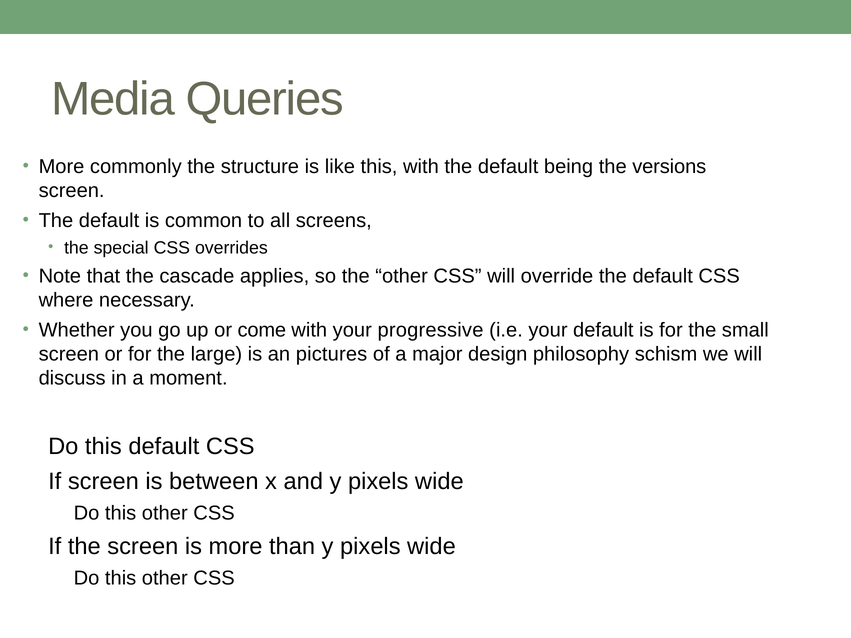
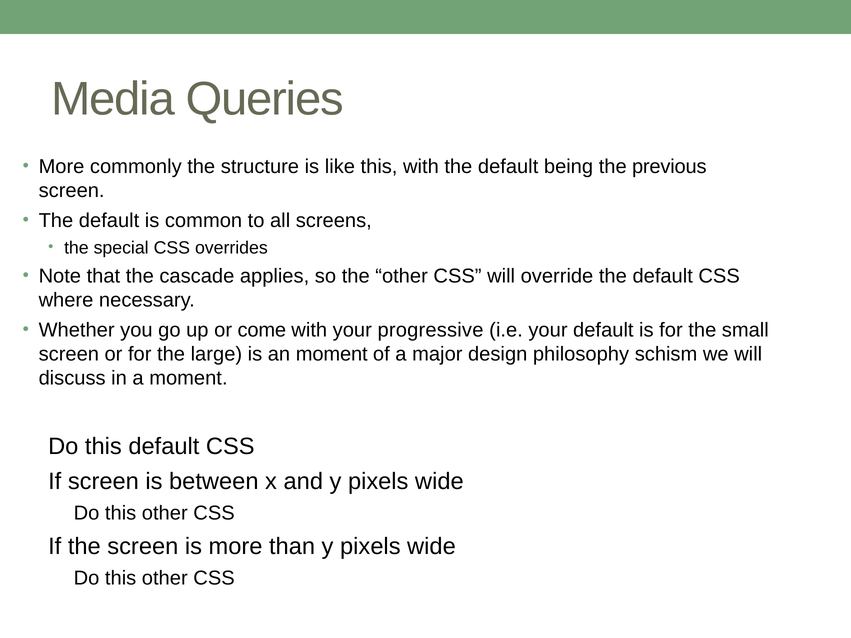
versions: versions -> previous (669, 167)
an pictures: pictures -> moment (332, 354)
